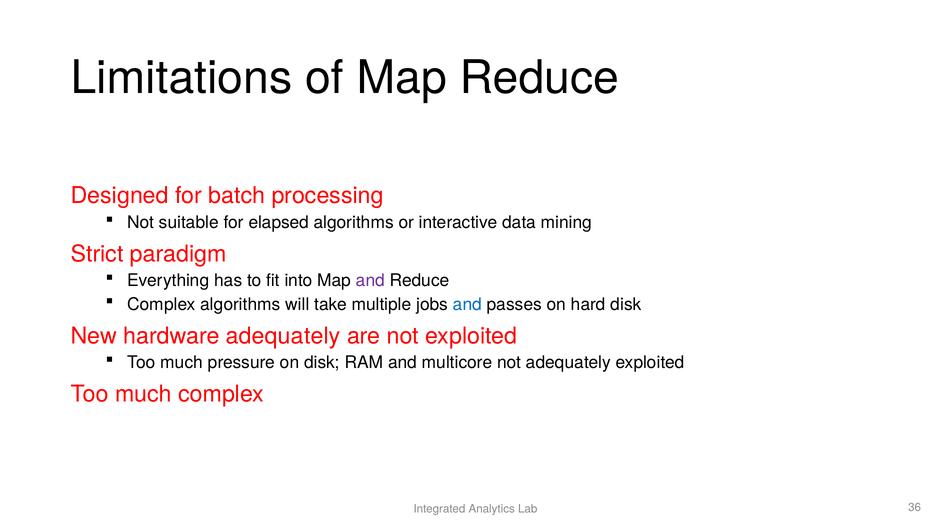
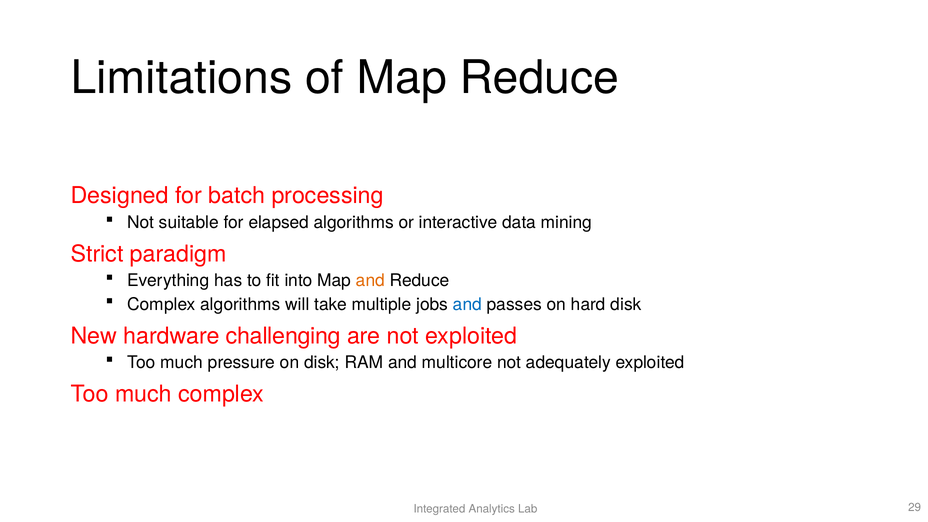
and colour: purple -> orange (370, 281)
hardware adequately: adequately -> challenging (283, 336)
36: 36 -> 29 (915, 508)
